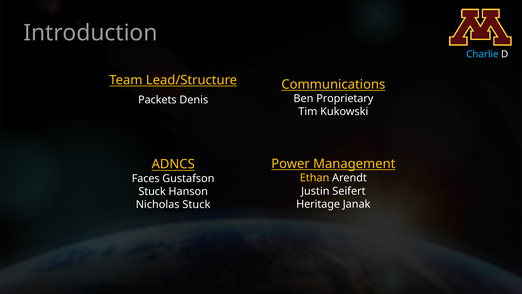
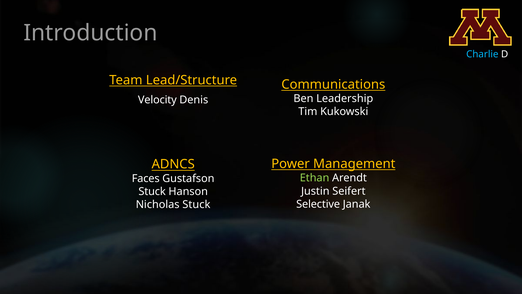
Proprietary: Proprietary -> Leadership (345, 98)
Packets: Packets -> Velocity (157, 100)
Ethan colour: yellow -> light green (315, 178)
Heritage: Heritage -> Selective (318, 204)
